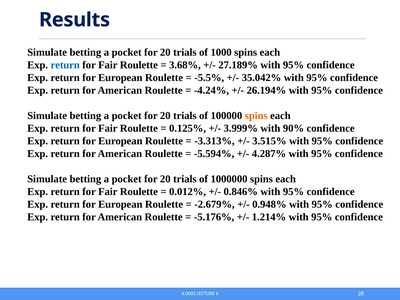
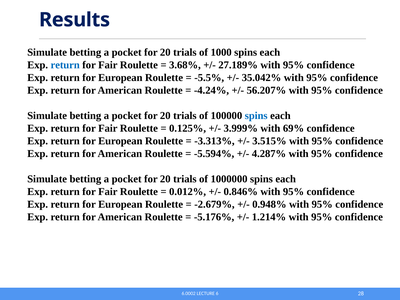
26.194%: 26.194% -> 56.207% (266, 90)
spins colour: orange -> blue (256, 116)
90%: 90% -> 69% (294, 128)
